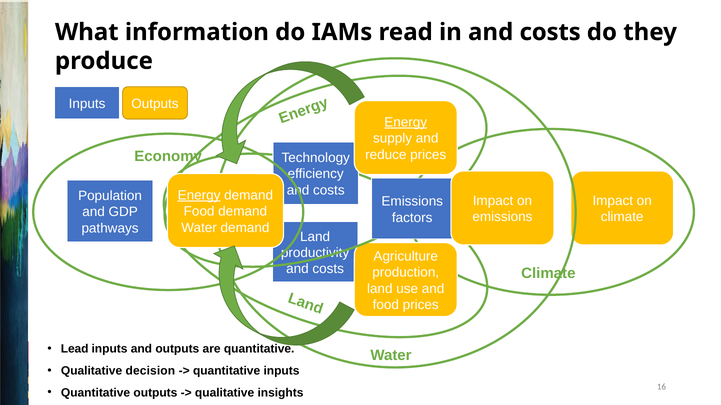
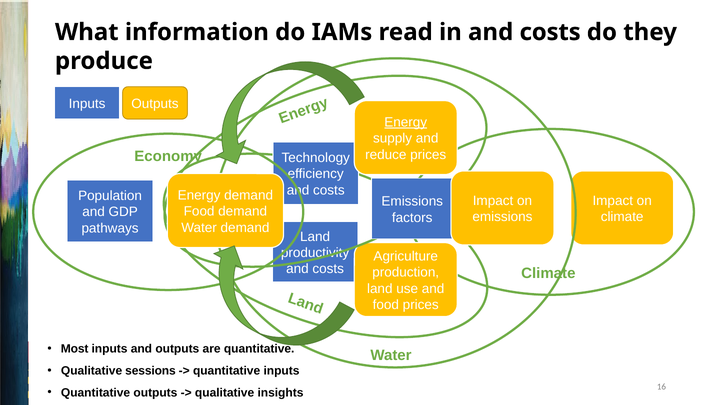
Energy underline: present -> none (199, 196)
Lead: Lead -> Most (75, 349)
decision: decision -> sessions (150, 371)
